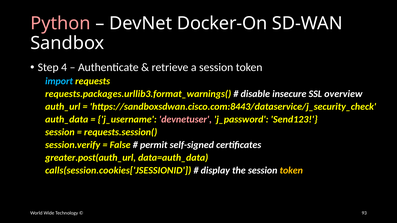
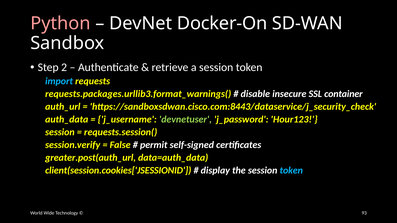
4: 4 -> 2 (64, 67)
overview: overview -> container (343, 94)
devnetuser colour: pink -> light green (185, 119)
Send123: Send123 -> Hour123 (294, 119)
calls(session.cookies['JSESSIONID: calls(session.cookies['JSESSIONID -> client(session.cookies['JSESSIONID (118, 171)
token colour: yellow -> light blue (291, 171)
